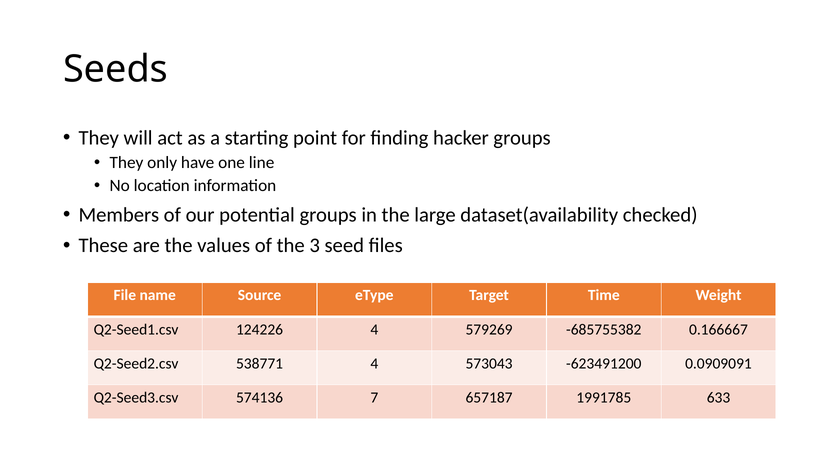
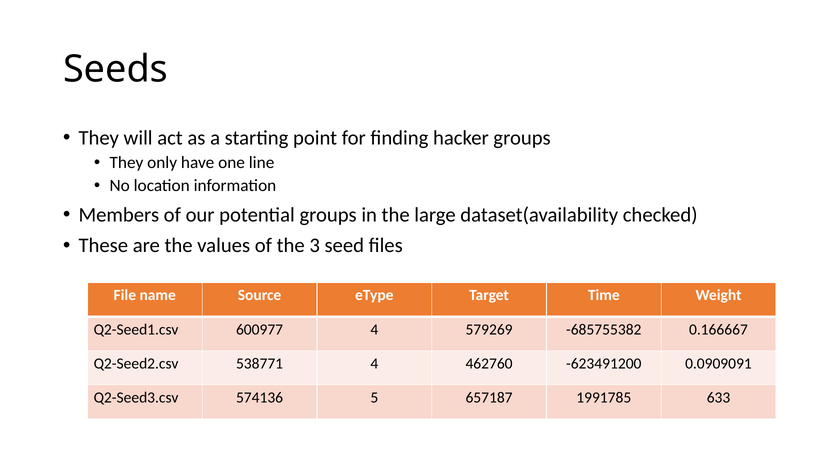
124226: 124226 -> 600977 (260, 330)
573043: 573043 -> 462760 (489, 364)
7: 7 -> 5 (374, 398)
